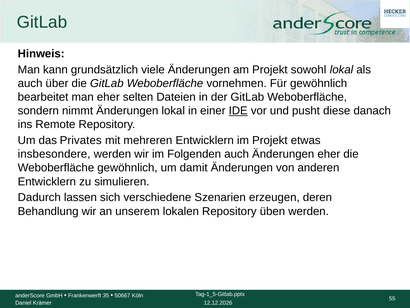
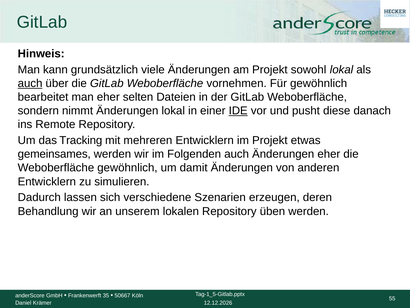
auch underline: none -> present (30, 83)
Privates: Privates -> Tracking (81, 140)
insbesondere: insbesondere -> gemeinsames (54, 154)
